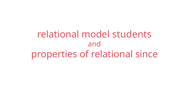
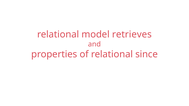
students: students -> retrieves (132, 35)
